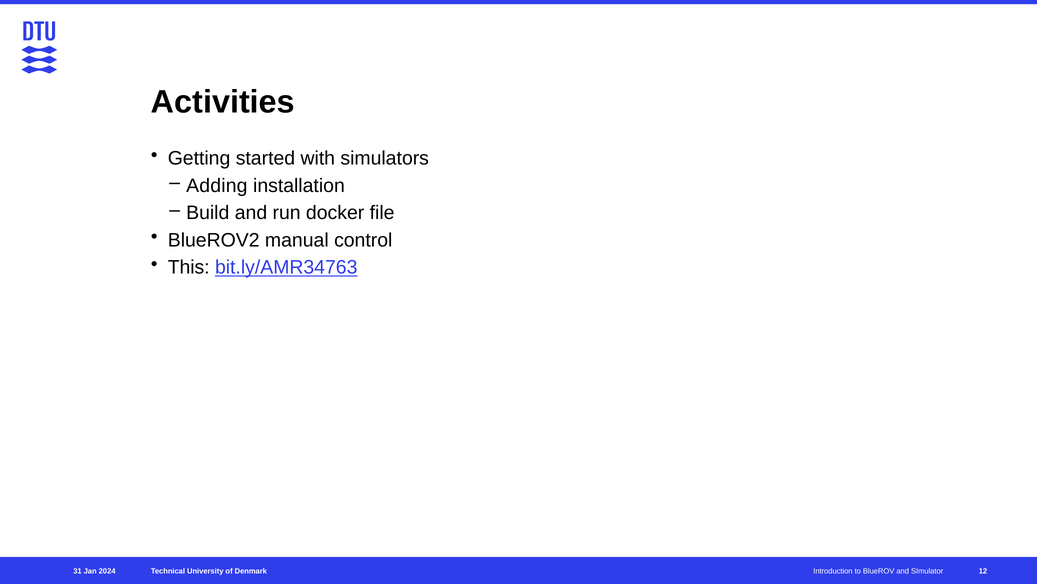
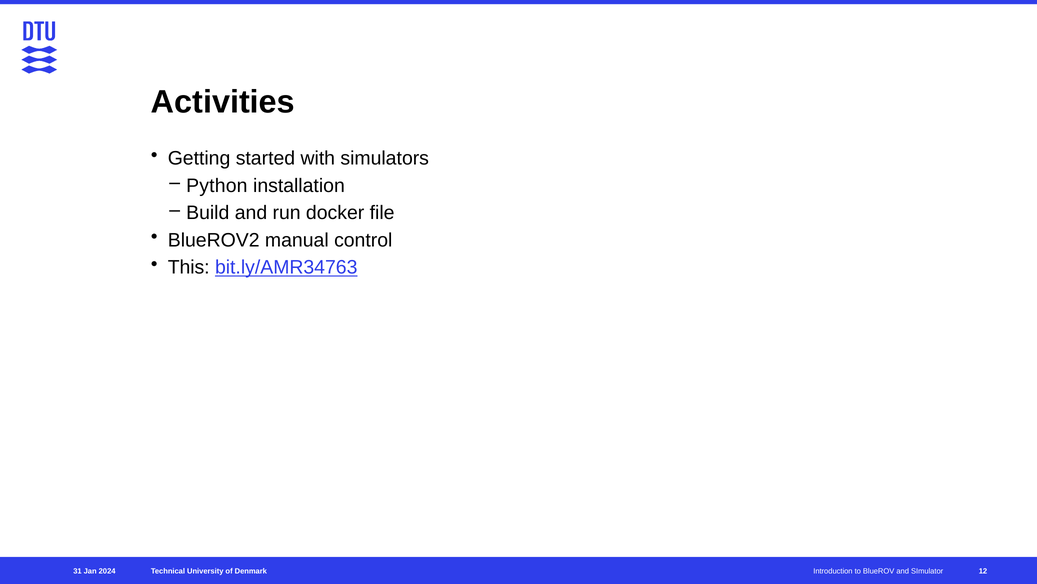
Adding: Adding -> Python (217, 185)
